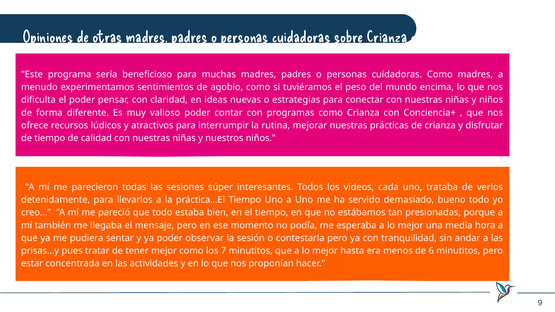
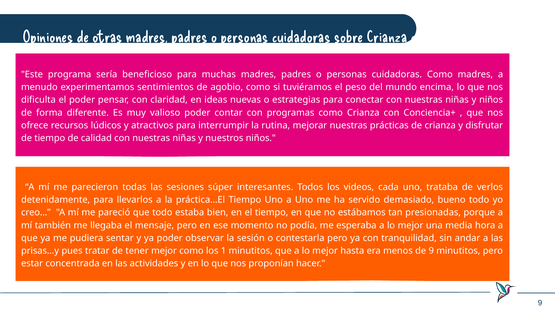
7: 7 -> 1 (224, 251)
de 6: 6 -> 9 (431, 251)
